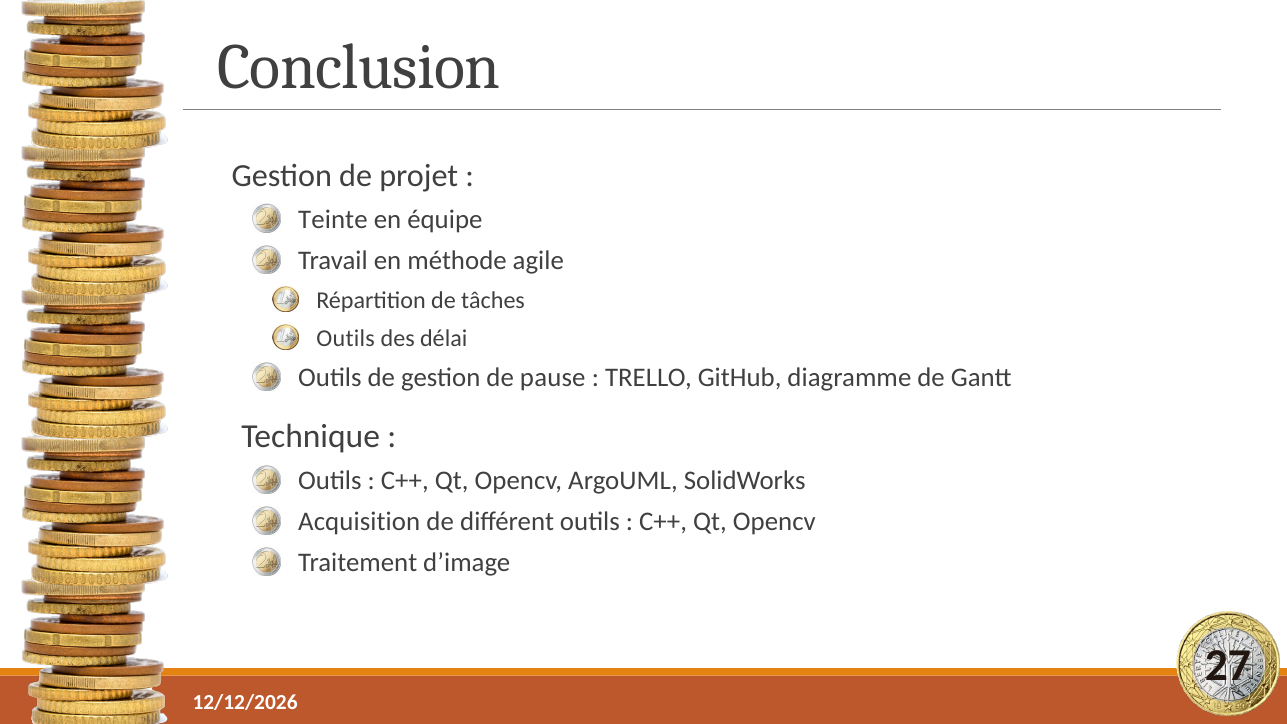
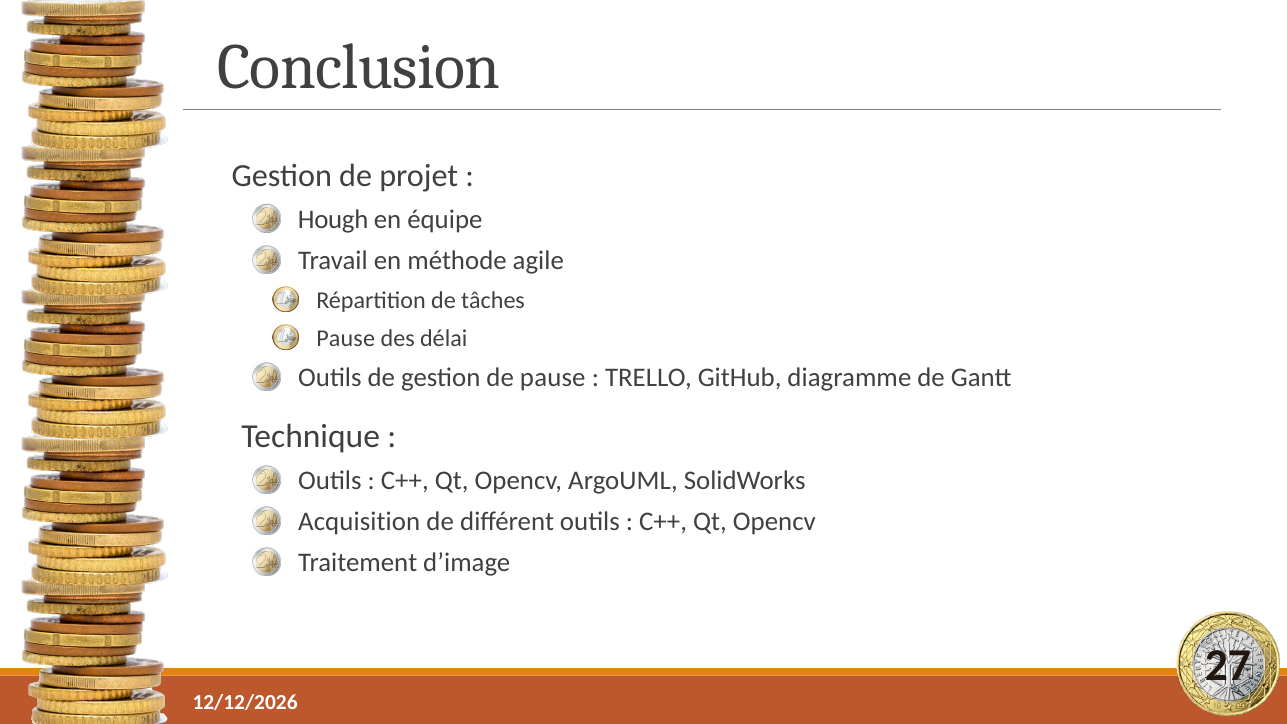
Teinte: Teinte -> Hough (333, 220)
Outils: Outils -> Pause (346, 338)
